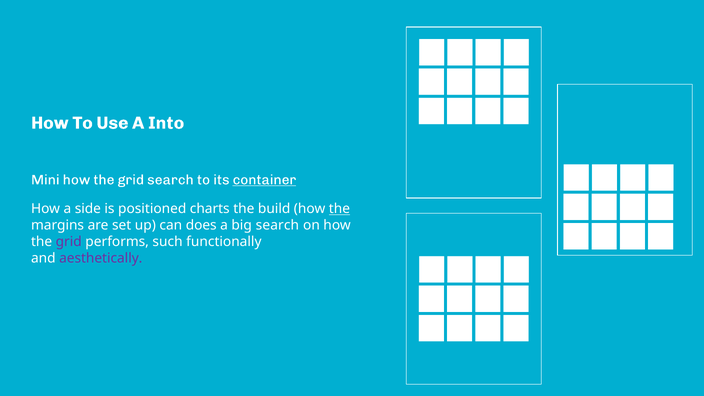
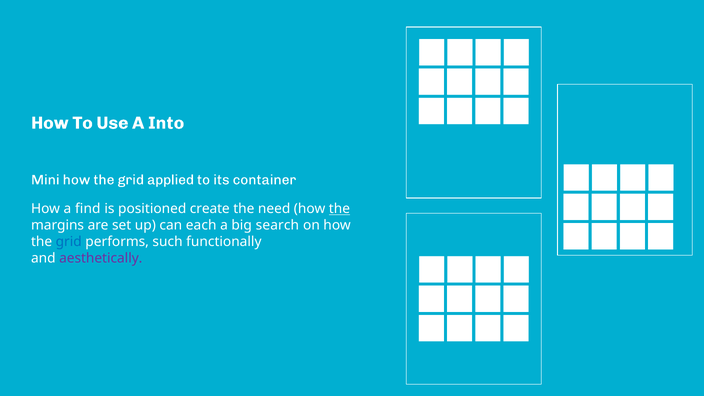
grid search: search -> applied (171, 180)
container underline: present -> none (264, 180)
side: side -> find (88, 209)
charts: charts -> create (210, 209)
build: build -> need (274, 209)
does: does -> each (201, 225)
grid colour: purple -> blue (69, 242)
